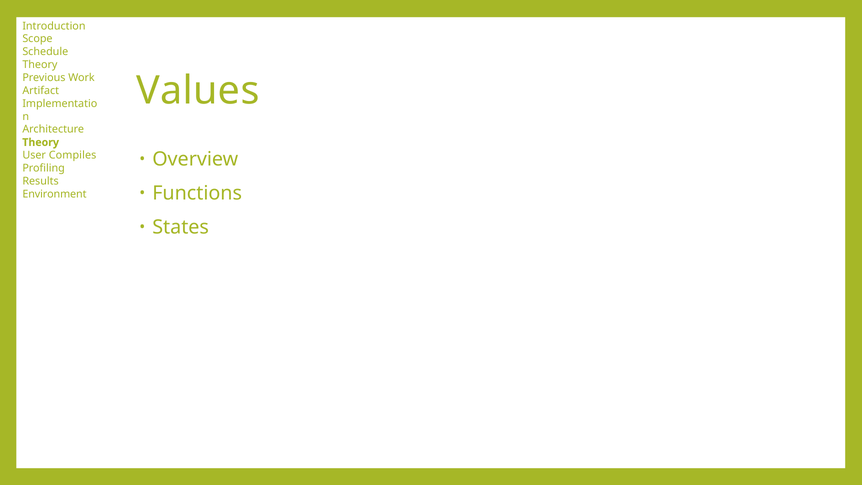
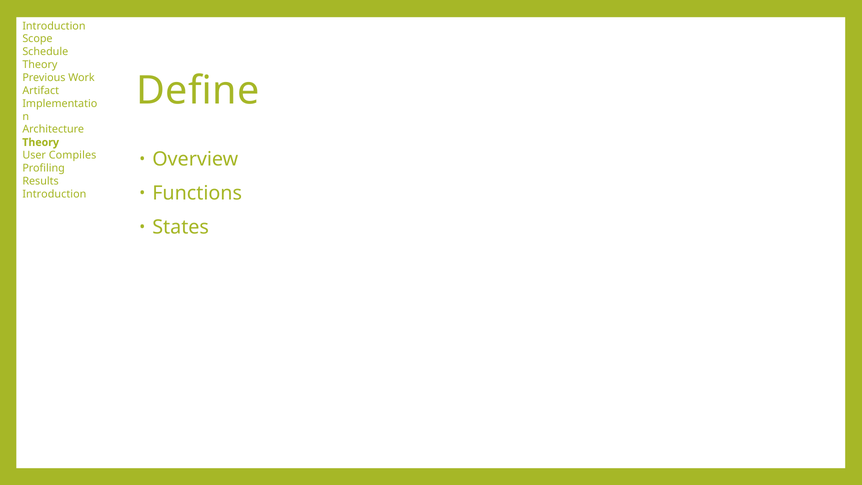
Values: Values -> Define (198, 91)
Environment: Environment -> Introduction (54, 194)
